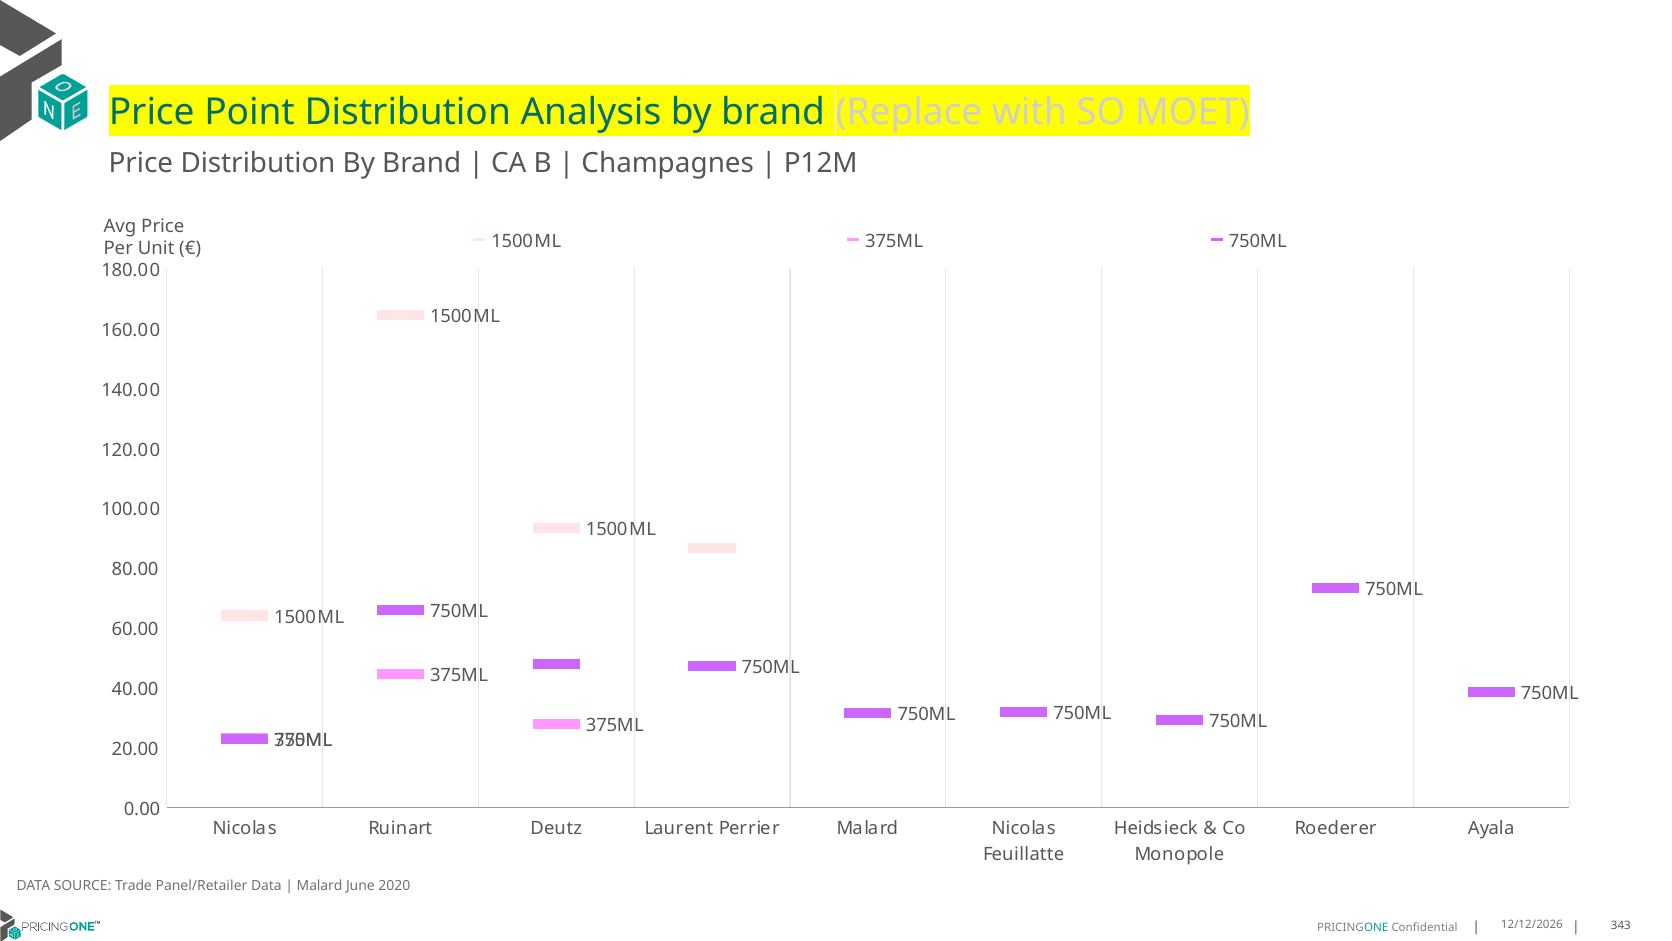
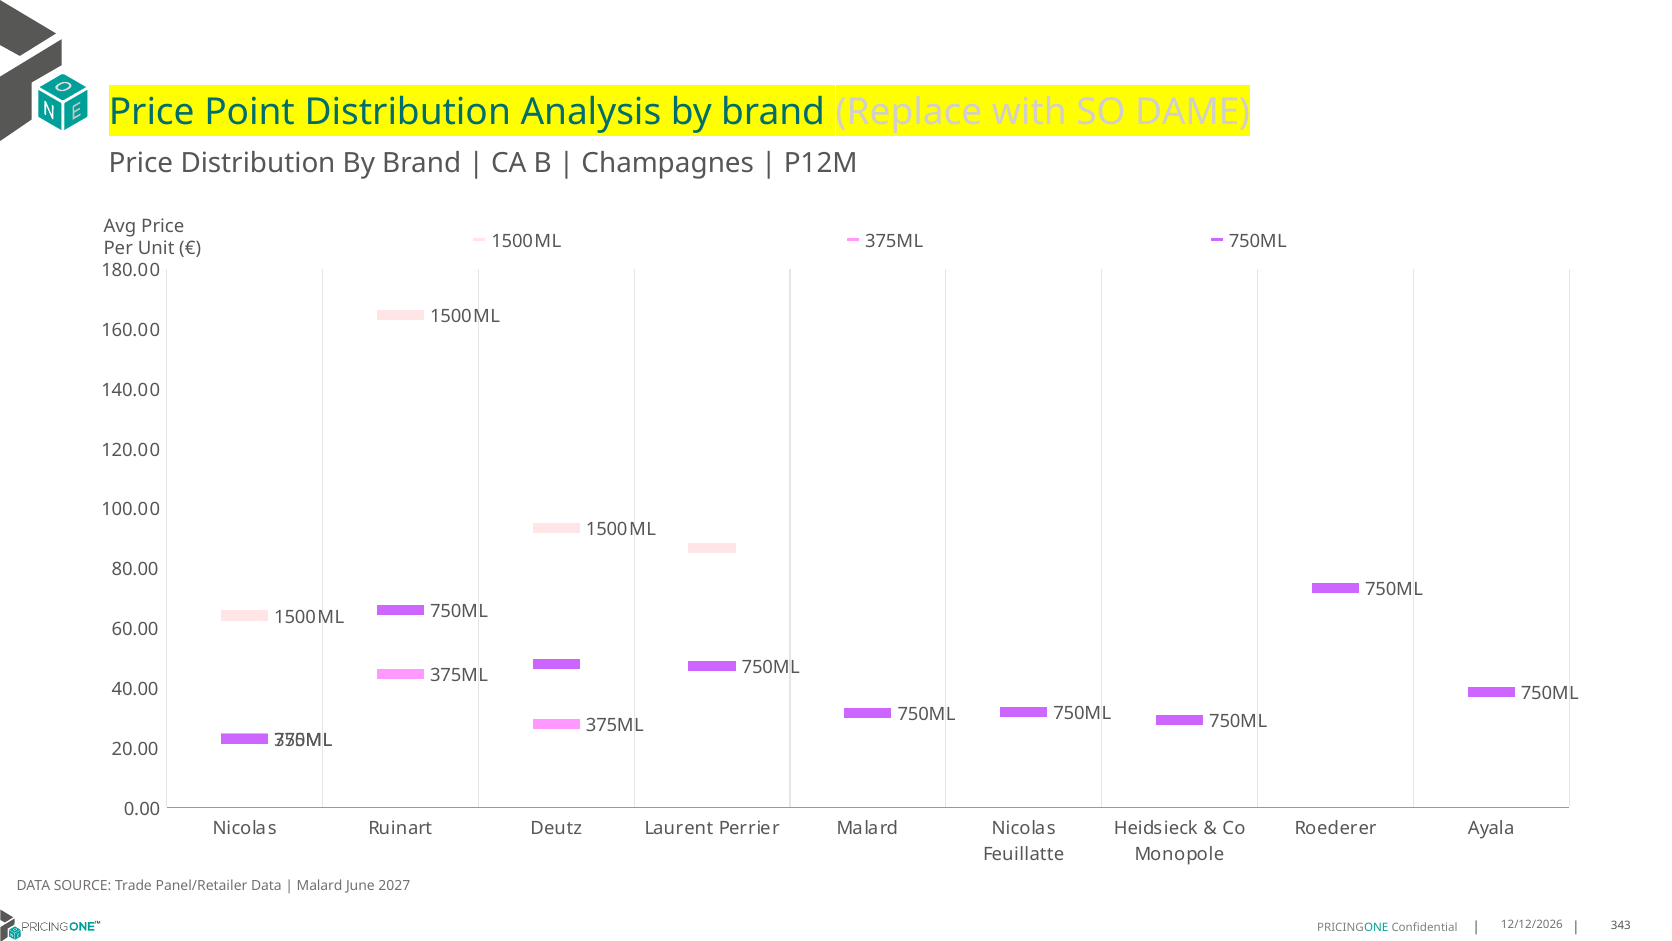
MOET: MOET -> DAME (1193, 112)
2020: 2020 -> 2027 (394, 886)
